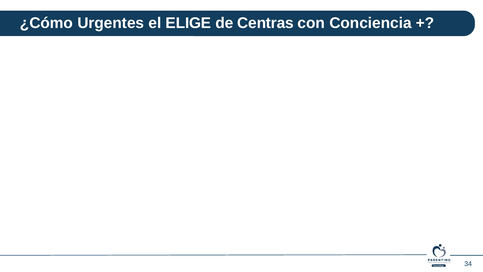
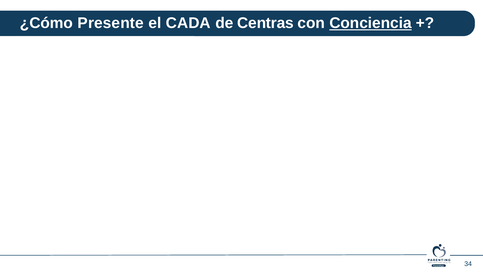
Urgentes: Urgentes -> Presente (111, 23)
ELIGE: ELIGE -> CADA (188, 23)
Conciencia underline: none -> present (370, 23)
